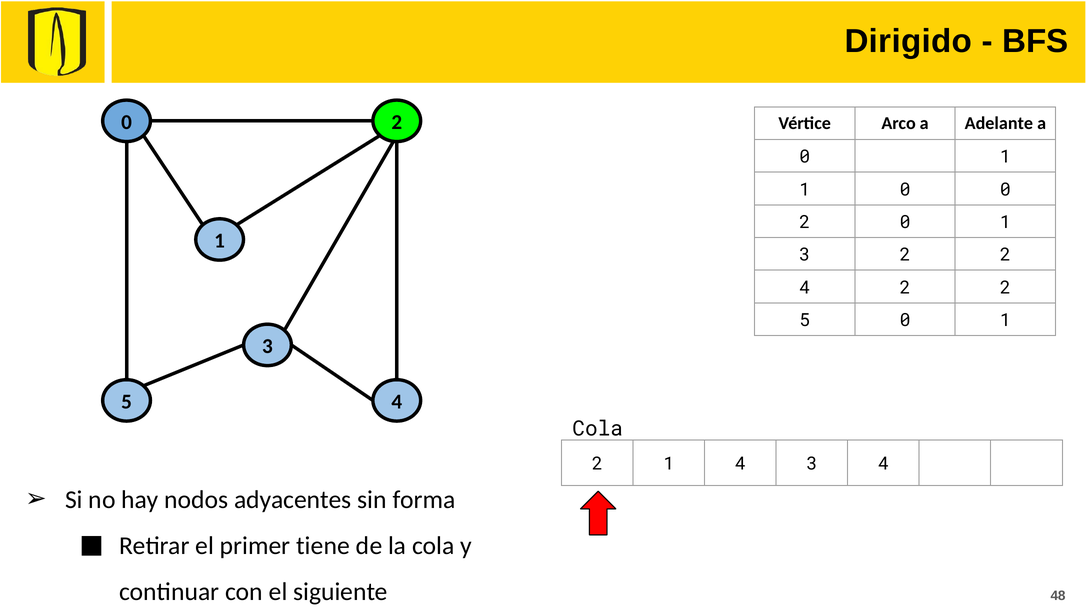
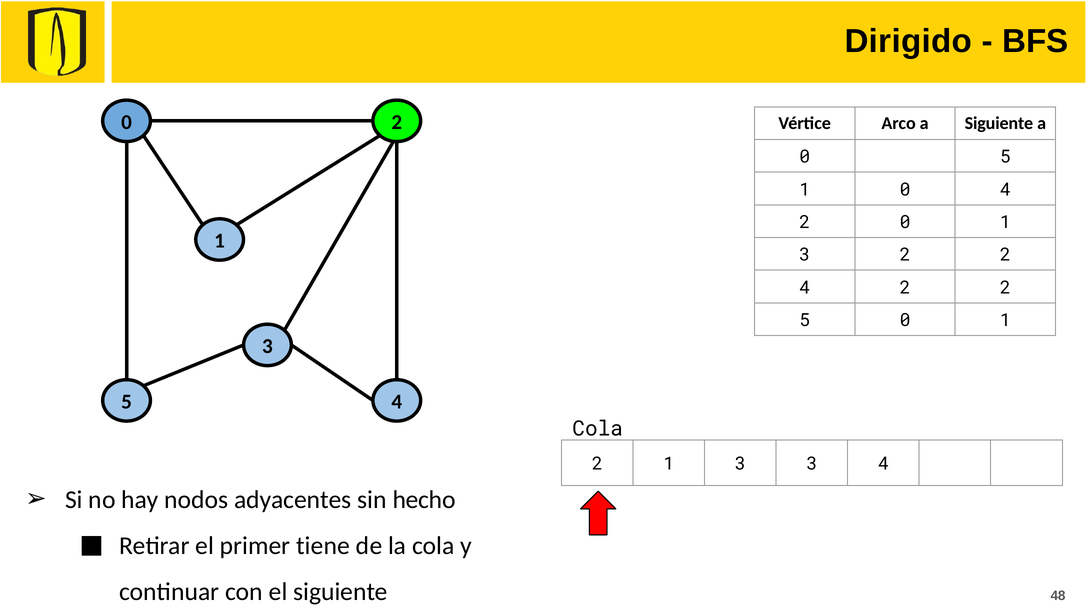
a Adelante: Adelante -> Siguiente (999, 123)
1: 1 -> 5 (1005, 157)
0 0: 0 -> 4 (1005, 190)
2 1 4: 4 -> 3 (740, 464)
forma: forma -> hecho (424, 500)
